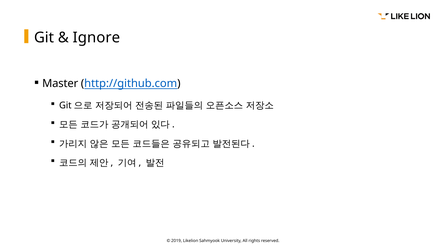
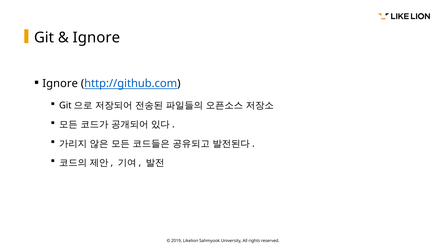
Master: Master -> Ignore (60, 84)
